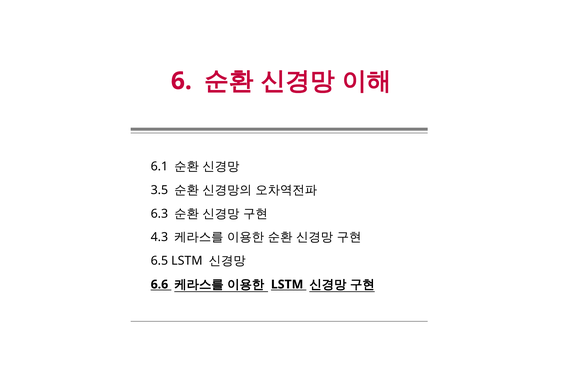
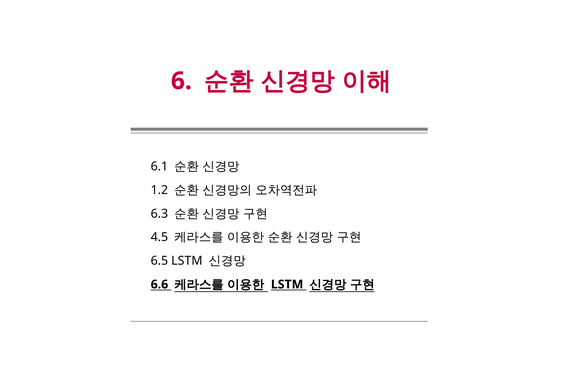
3.5: 3.5 -> 1.2 (159, 190)
4.3: 4.3 -> 4.5 (159, 237)
